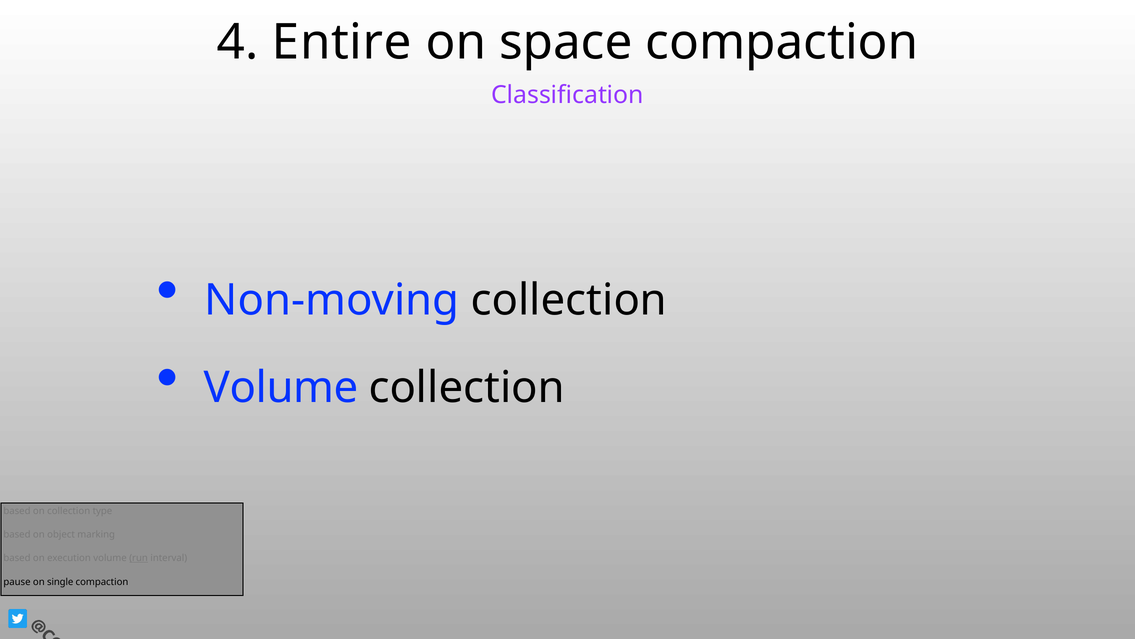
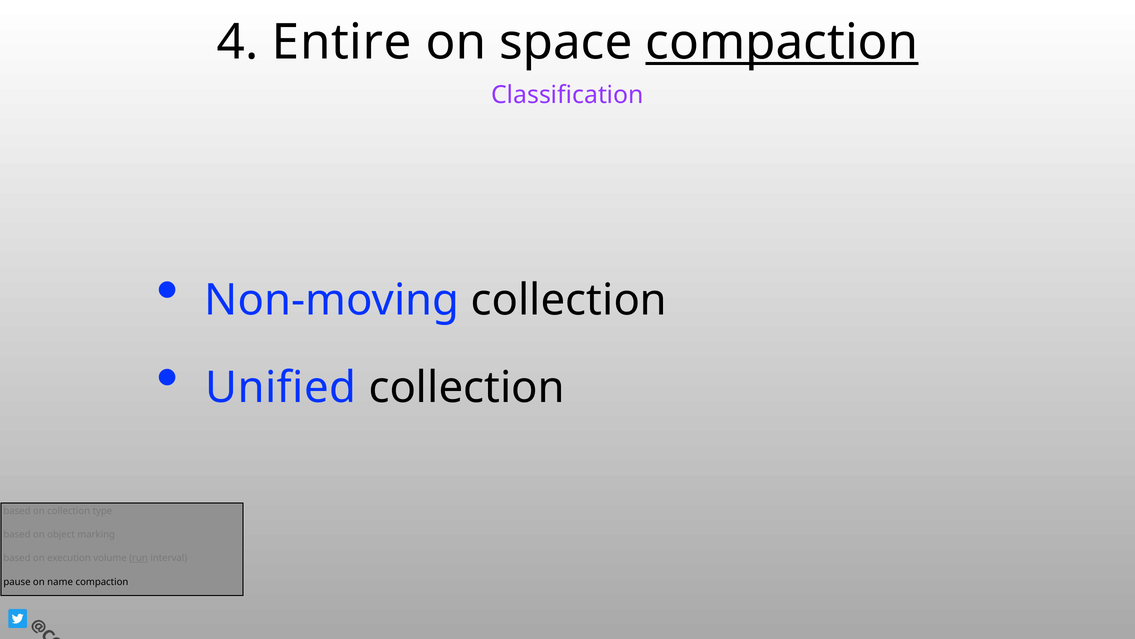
compaction underline: none -> present (782, 42)
Volume: Volume -> Unified (281, 387)
single: single -> name (60, 581)
